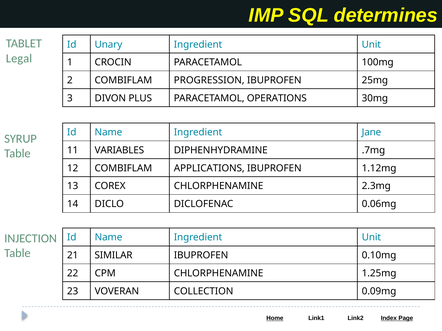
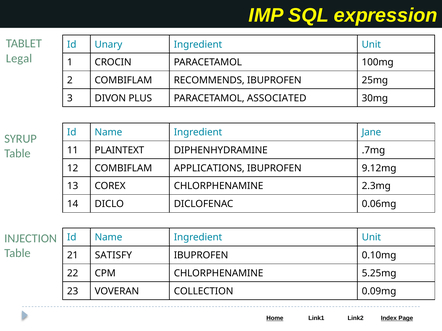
determines: determines -> expression (386, 15)
PROGRESSION: PROGRESSION -> RECOMMENDS (209, 80)
OPERATIONS: OPERATIONS -> ASSOCIATED (277, 98)
VARIABLES: VARIABLES -> PLAINTEXT (119, 150)
1.12mg: 1.12mg -> 9.12mg (379, 168)
SIMILAR: SIMILAR -> SATISFY (113, 256)
1.25mg: 1.25mg -> 5.25mg (379, 274)
